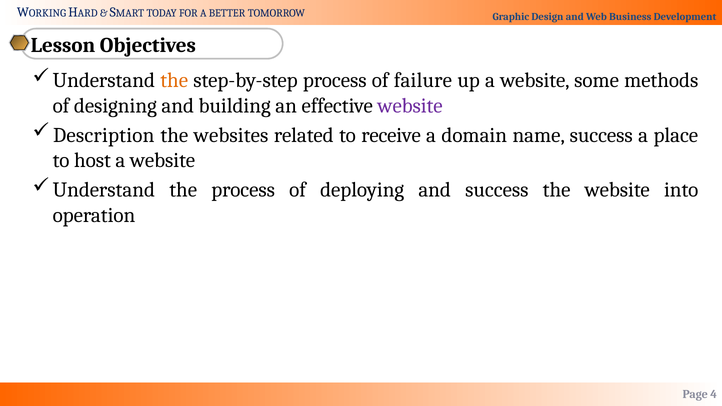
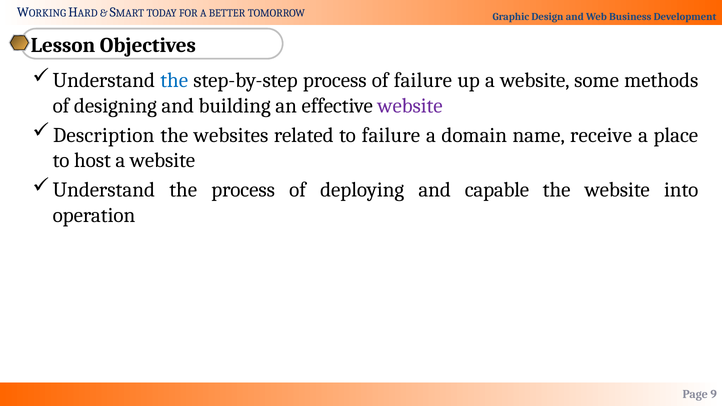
the colour: orange -> blue (174, 81)
to receive: receive -> failure (391, 135)
name success: success -> receive (601, 135)
and success: success -> capable (497, 190)
4: 4 -> 9 (714, 395)
